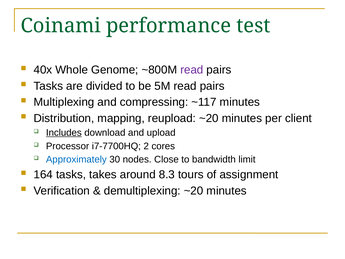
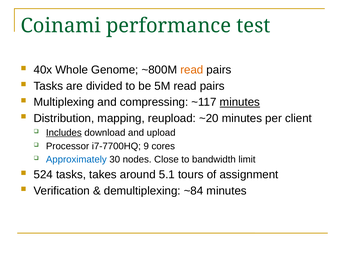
read colour: purple -> orange (192, 70)
minutes underline: none -> present (240, 102)
2: 2 -> 9 (146, 146)
164: 164 -> 524 (43, 174)
8.3: 8.3 -> 5.1 (167, 174)
demultiplexing ~20: ~20 -> ~84 (194, 191)
